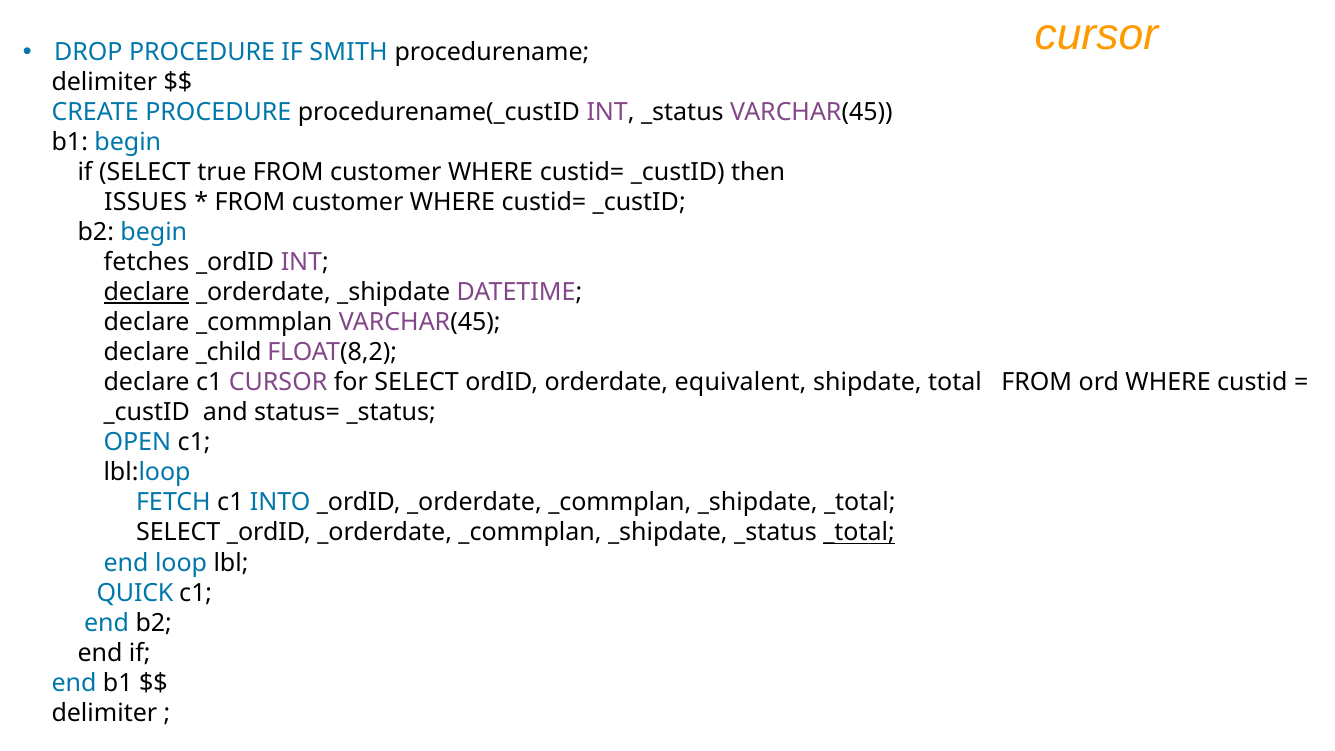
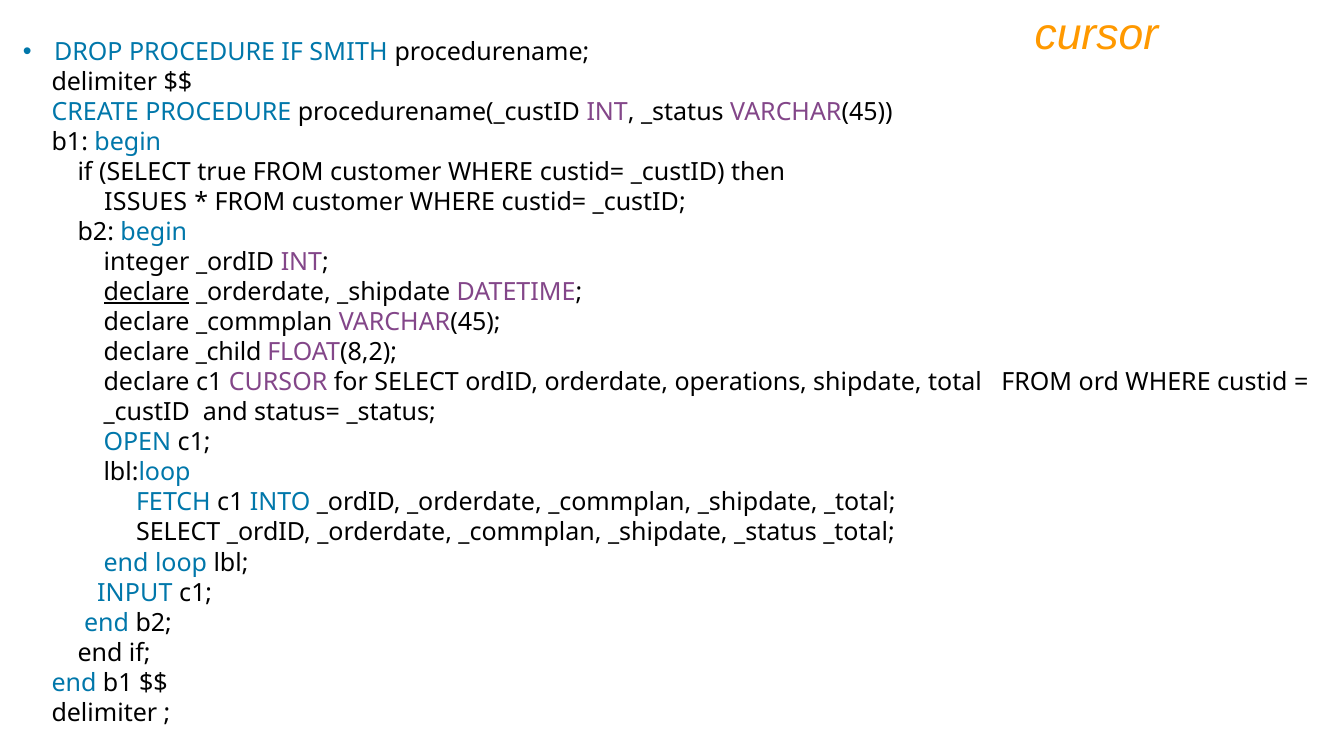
fetches: fetches -> integer (146, 262)
equivalent: equivalent -> operations (741, 382)
_total underline: present -> none (859, 533)
QUICK: QUICK -> INPUT (135, 593)
